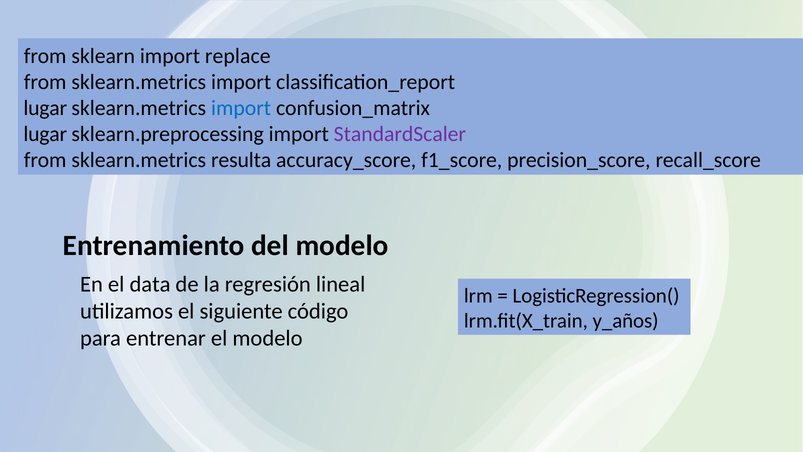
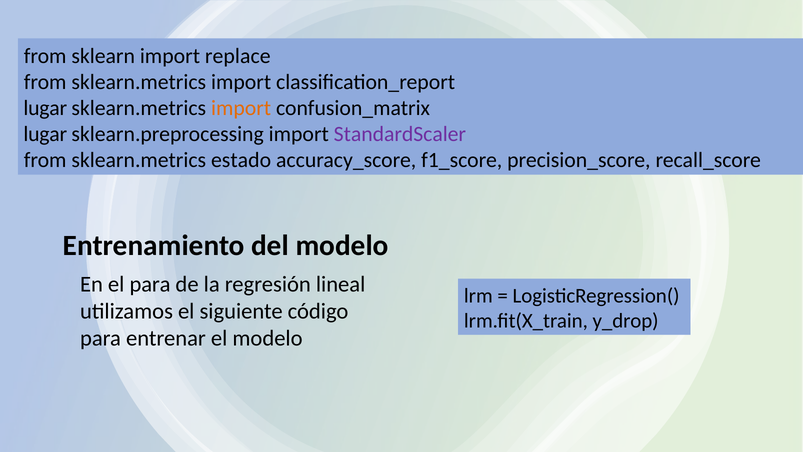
import colour: blue -> orange (241, 108)
resulta: resulta -> estado (241, 160)
el data: data -> para (150, 284)
y_años: y_años -> y_drop (626, 321)
